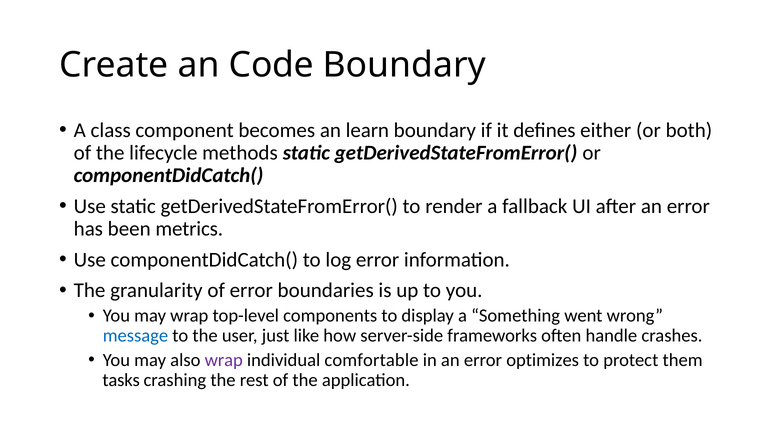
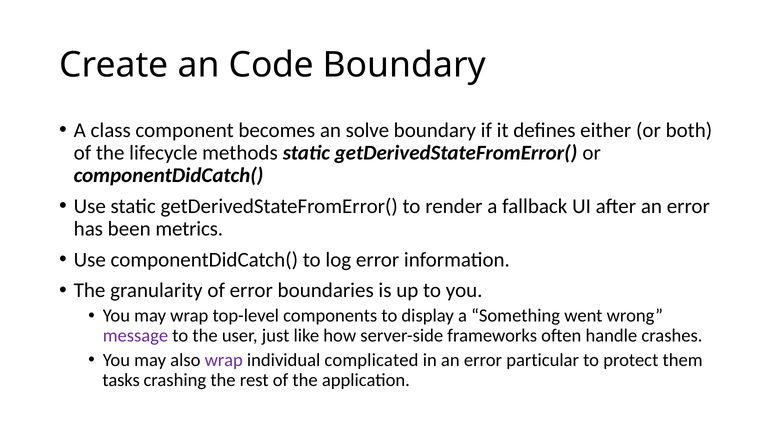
learn: learn -> solve (367, 130)
message colour: blue -> purple (135, 336)
comfortable: comfortable -> complicated (371, 360)
optimizes: optimizes -> particular (543, 360)
